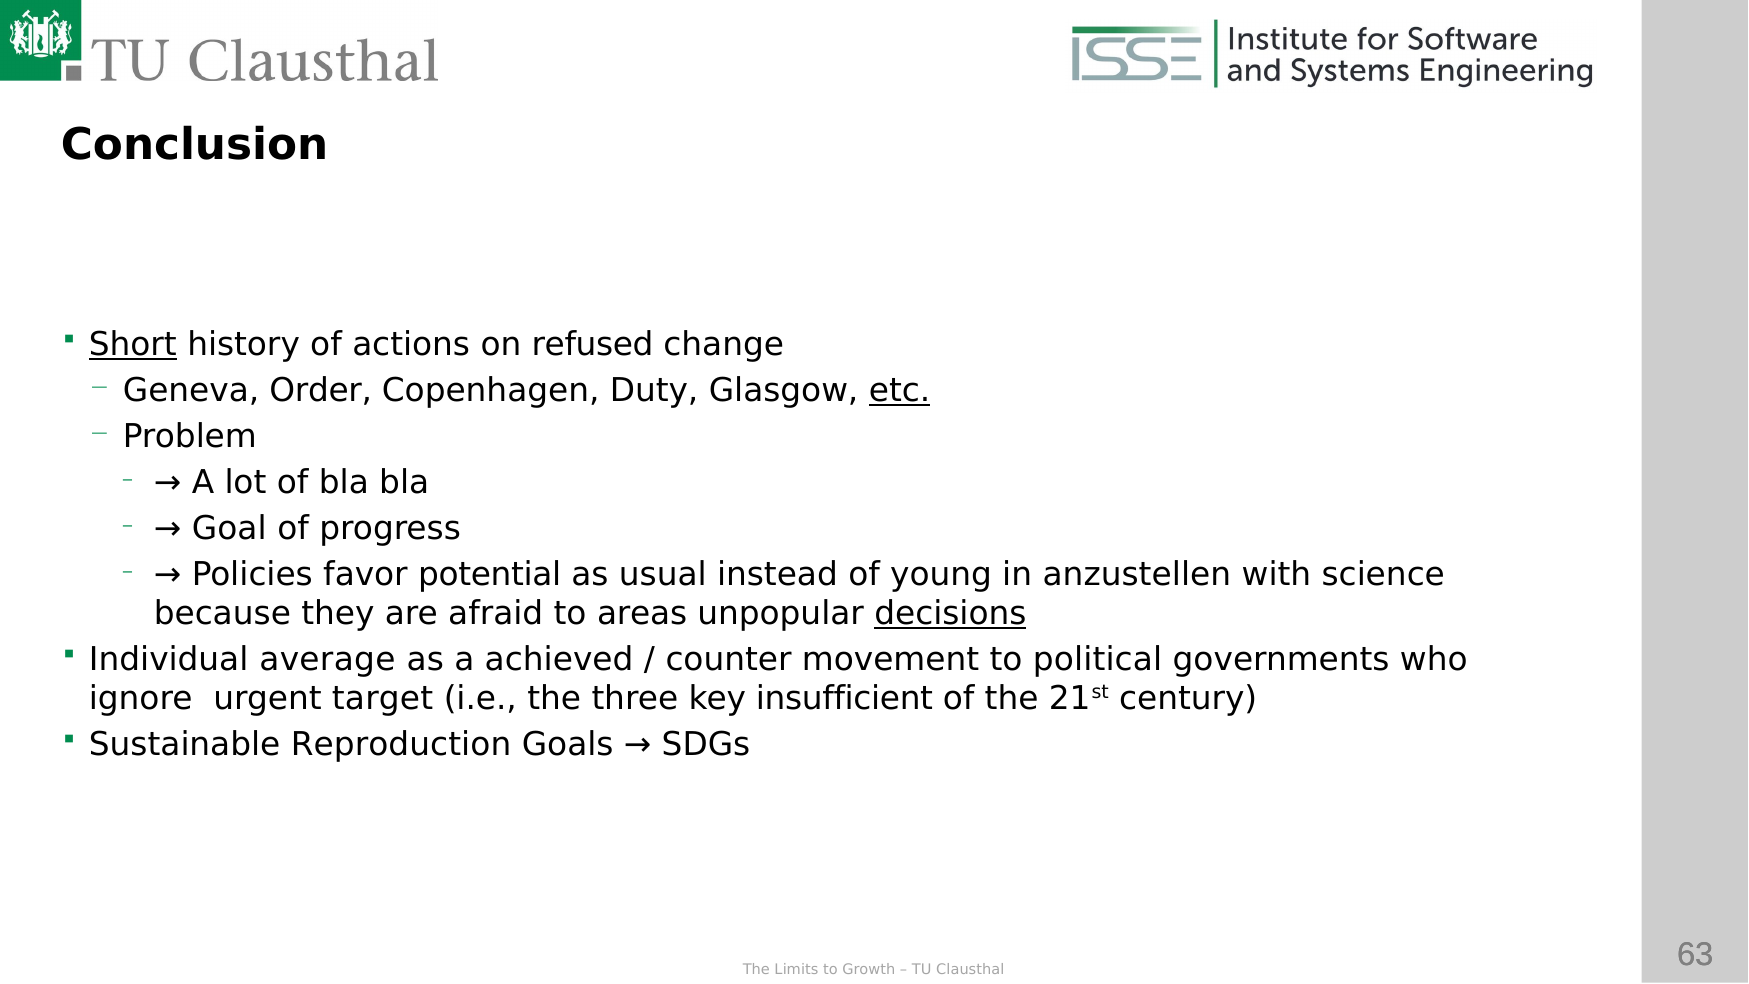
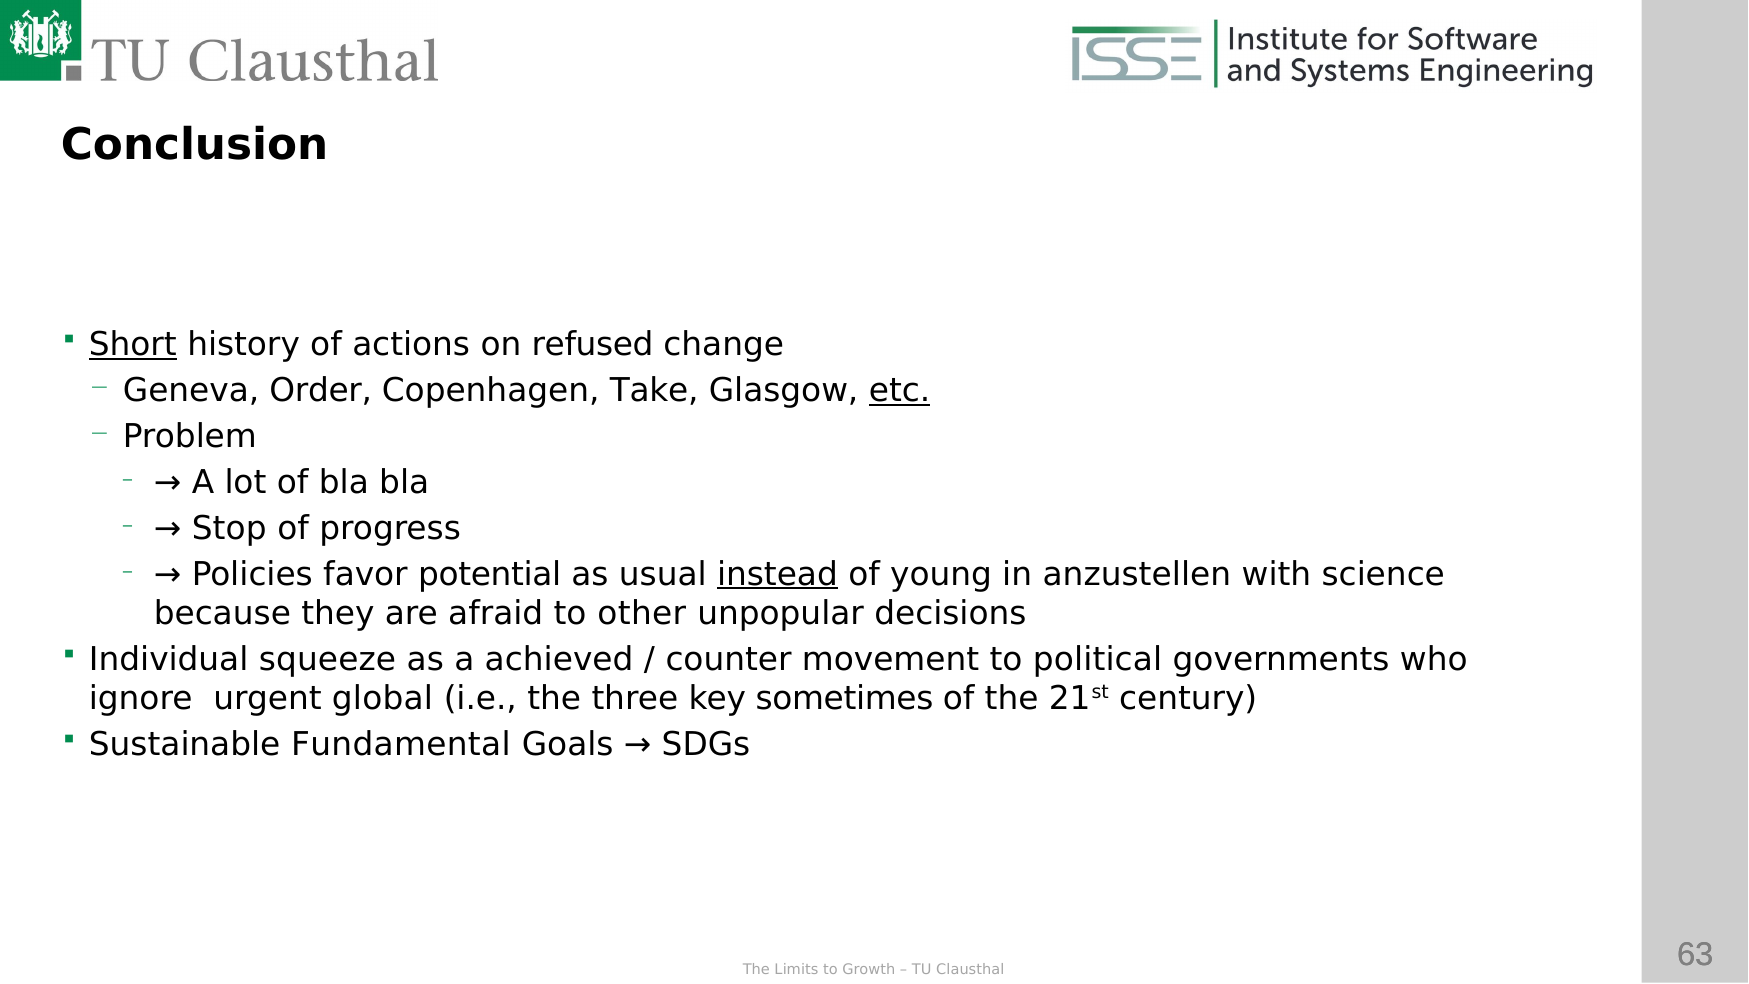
Duty: Duty -> Take (654, 391)
Goal: Goal -> Stop (229, 528)
instead underline: none -> present (777, 574)
areas: areas -> other (642, 614)
decisions underline: present -> none (950, 614)
average: average -> squeeze (327, 659)
target: target -> global (383, 699)
insufficient: insufficient -> sometimes (845, 699)
Reproduction: Reproduction -> Fundamental (401, 745)
